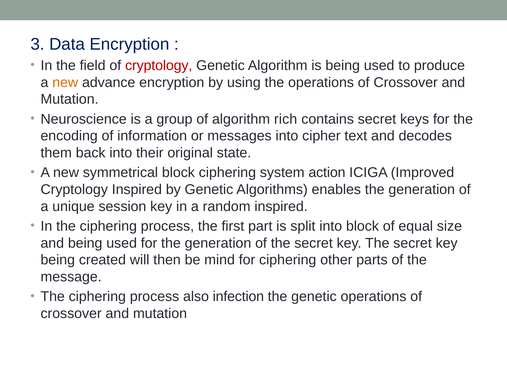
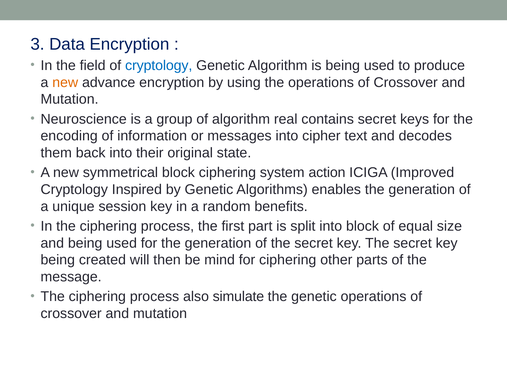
cryptology colour: red -> blue (159, 66)
rich: rich -> real (286, 119)
random inspired: inspired -> benefits (281, 207)
infection: infection -> simulate (238, 297)
